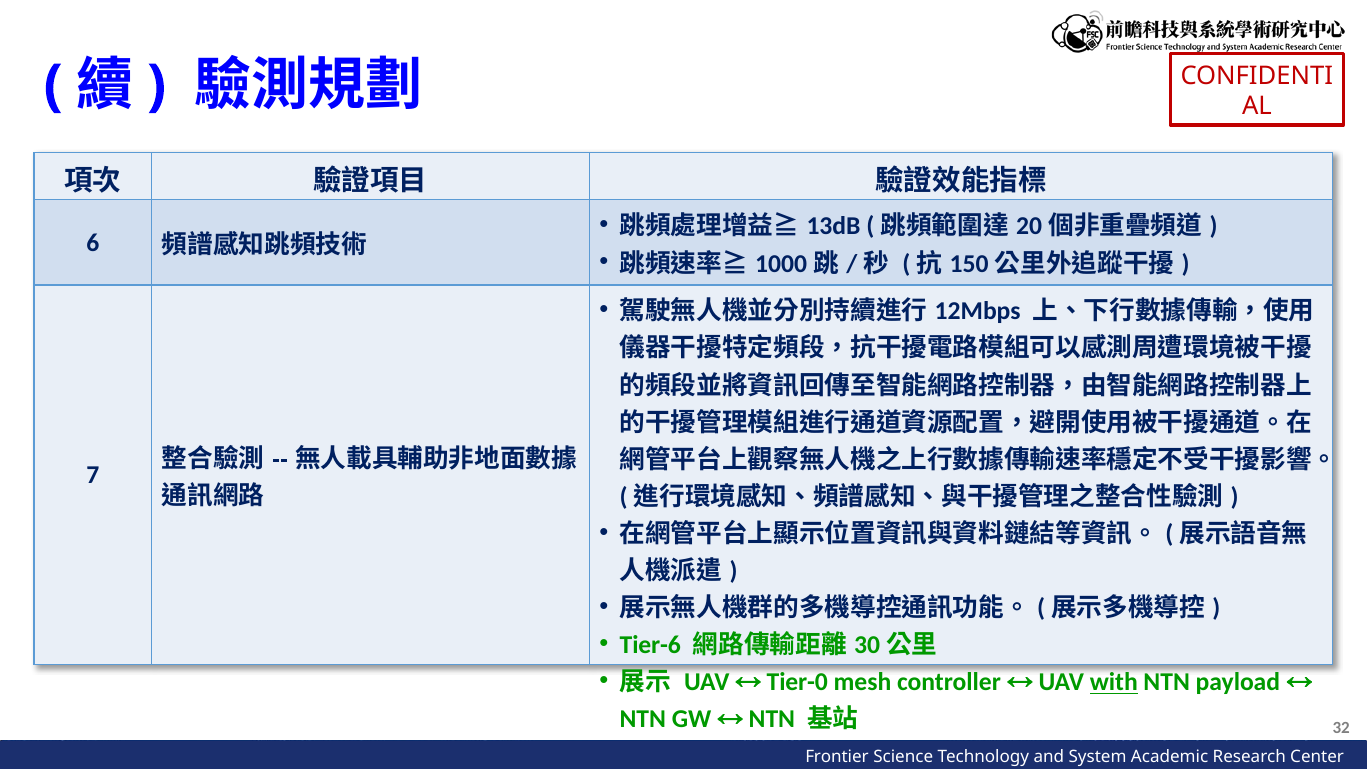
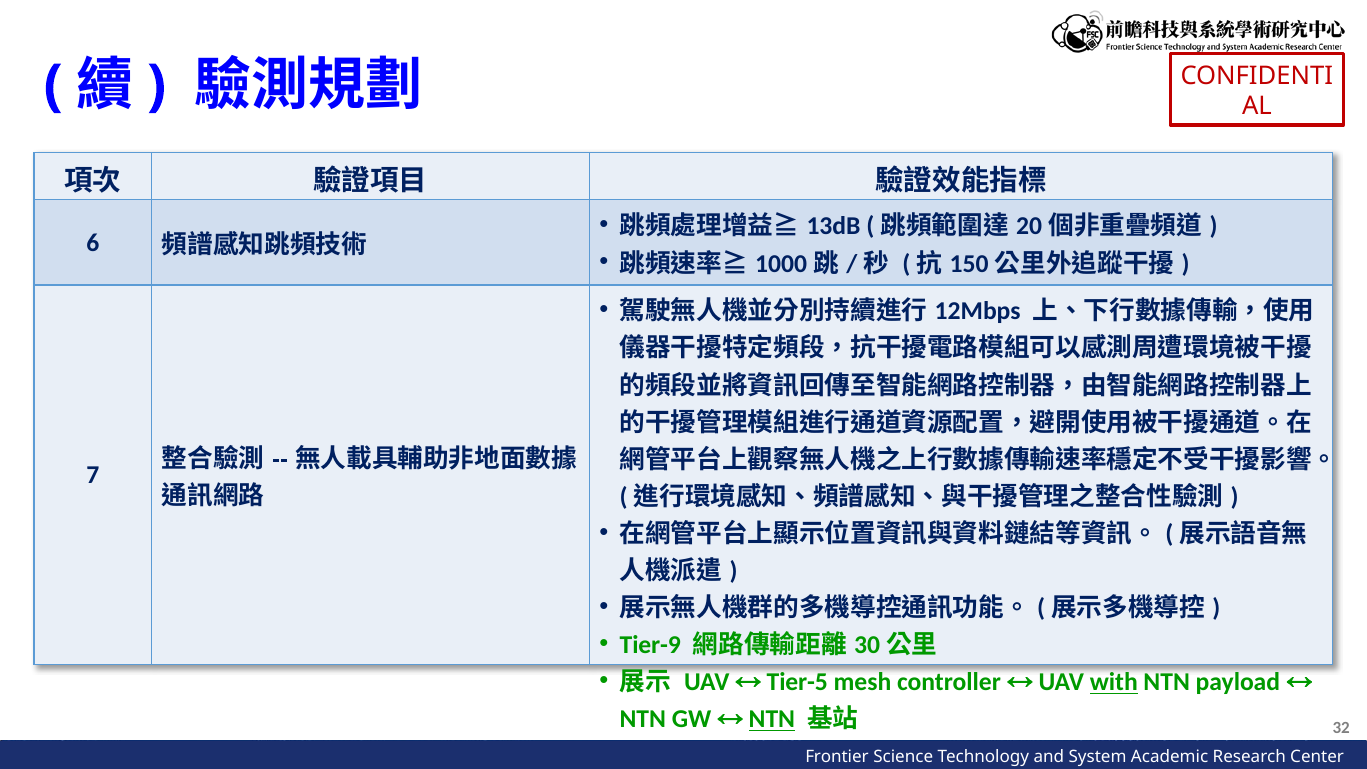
Tier-6: Tier-6 -> Tier-9 (650, 645)
Tier-0: Tier-0 -> Tier-5 (797, 682)
NTN underline: none -> present (772, 719)
